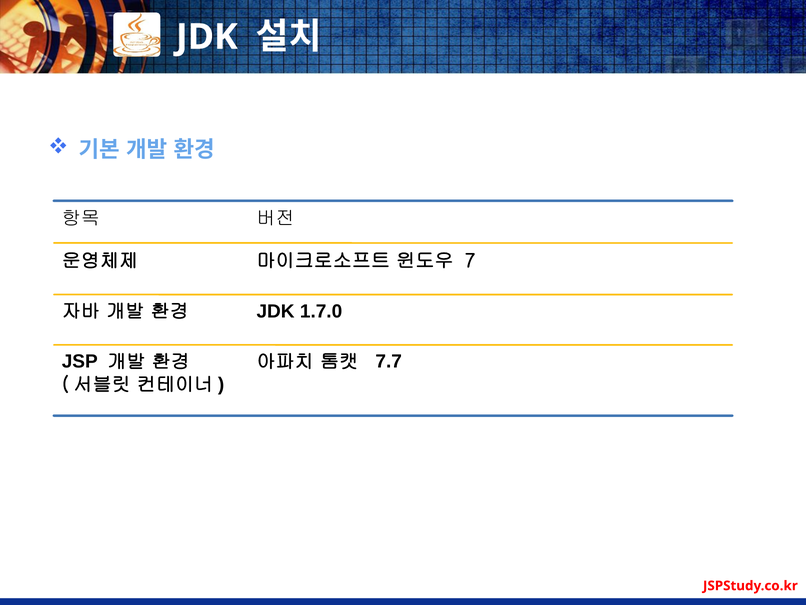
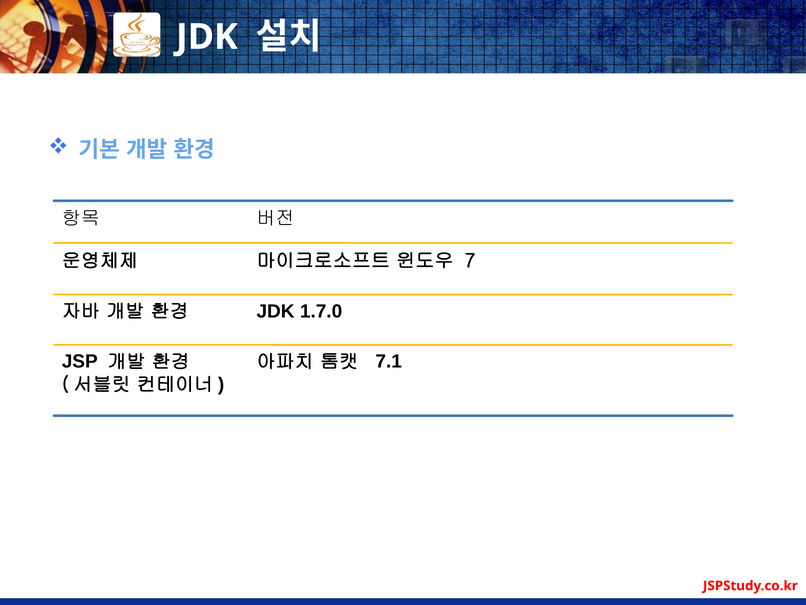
7.7: 7.7 -> 7.1 (389, 361)
